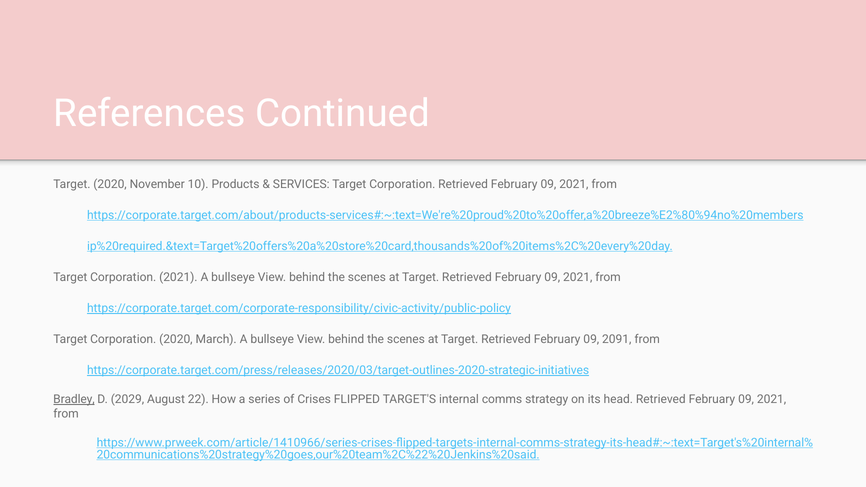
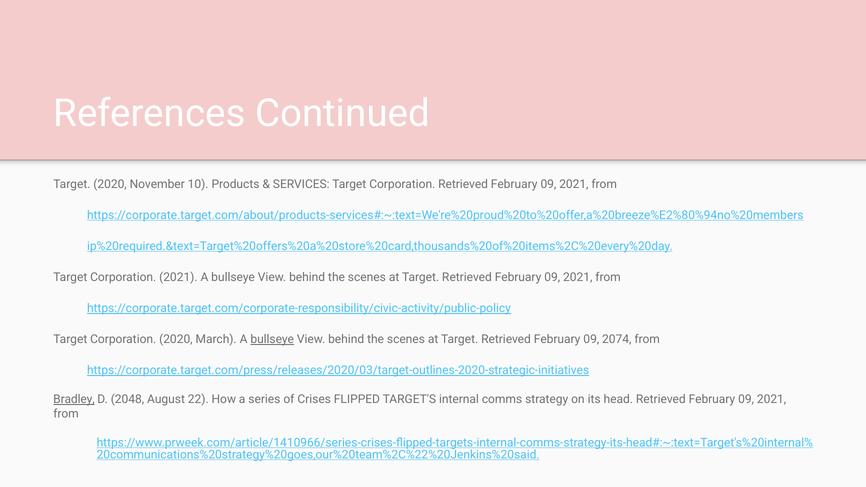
bullseye underline: none -> present (272, 339)
2091: 2091 -> 2074 (617, 339)
2029: 2029 -> 2048 (127, 399)
